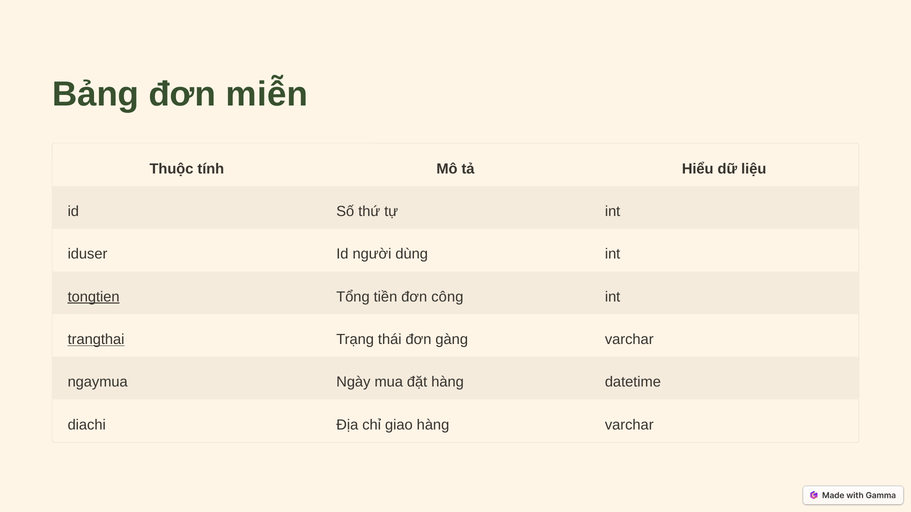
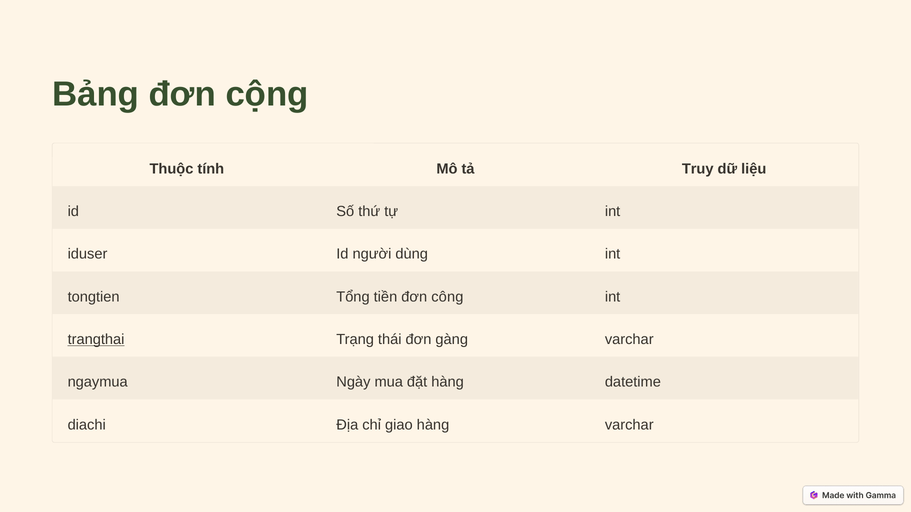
miễn: miễn -> cộng (267, 95)
Hiểu: Hiểu -> Truy (698, 169)
tongtien underline: present -> none (94, 297)
